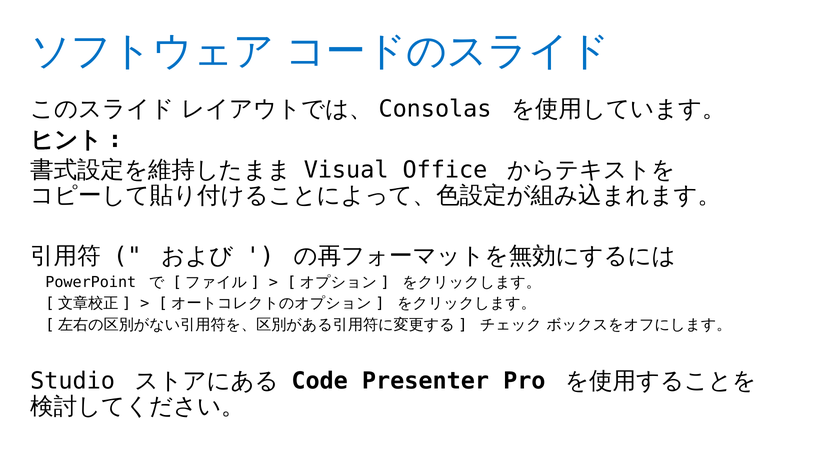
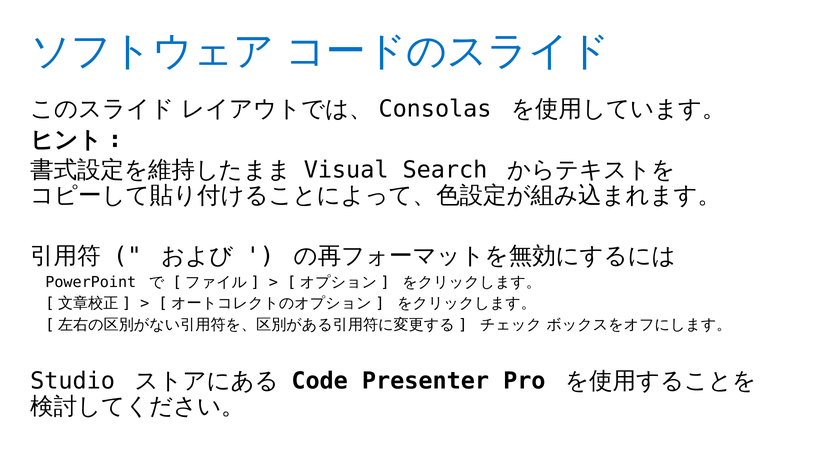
Office: Office -> Search (445, 170)
